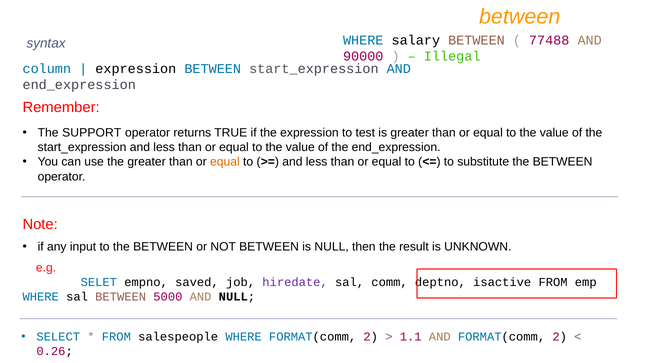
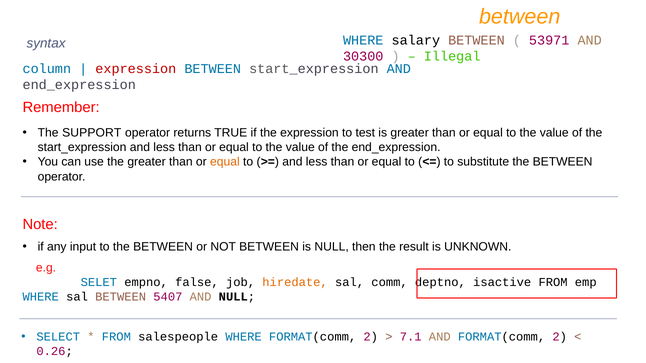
77488: 77488 -> 53971 (549, 40)
90000: 90000 -> 30300 (363, 57)
expression colour: black -> red (136, 69)
saved: saved -> false (197, 282)
hiredate colour: purple -> orange (295, 282)
5000: 5000 -> 5407 (168, 297)
1.1: 1.1 -> 7.1 (411, 337)
